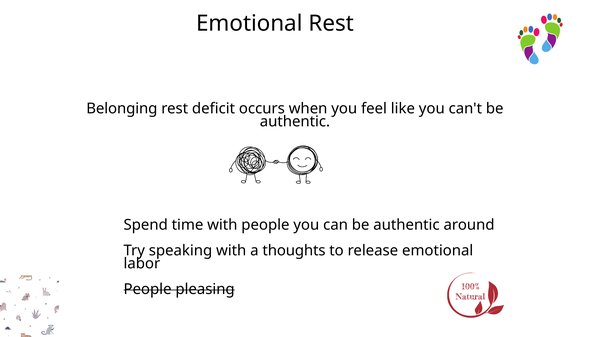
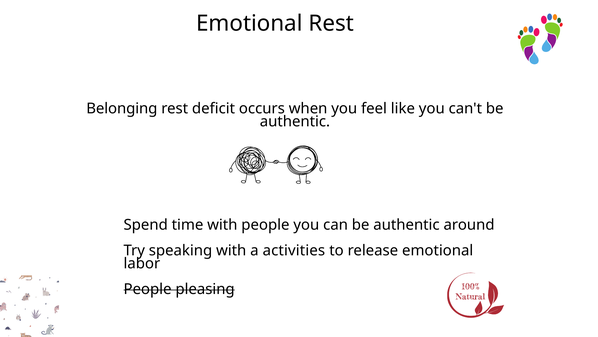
thoughts: thoughts -> activities (294, 250)
